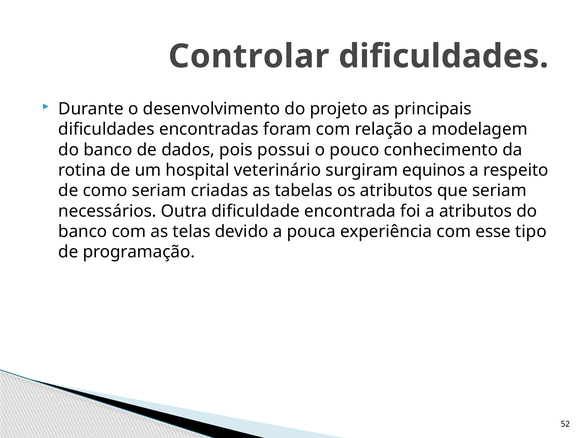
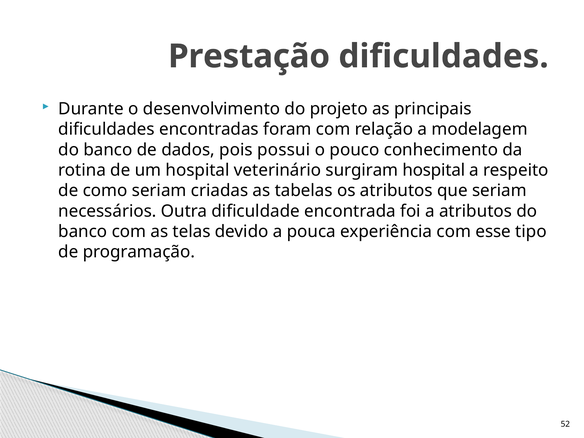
Controlar: Controlar -> Prestação (249, 56)
surgiram equinos: equinos -> hospital (434, 170)
